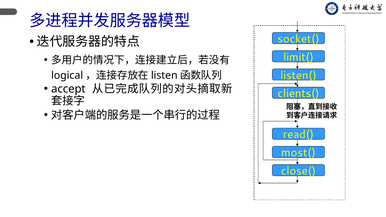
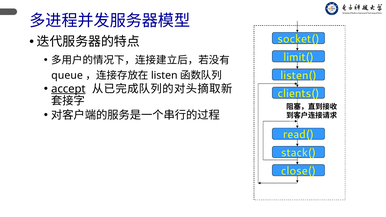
logical: logical -> queue (67, 75)
accept underline: none -> present (68, 89)
most(: most( -> stack( (298, 153)
